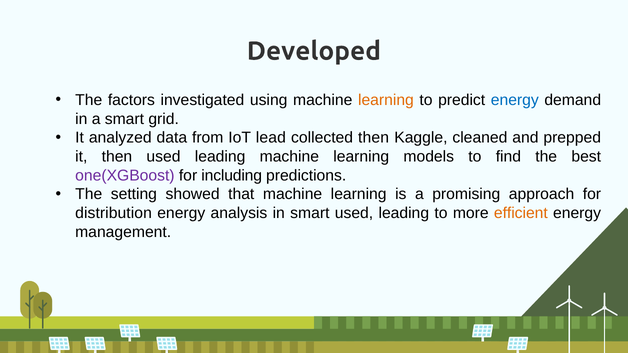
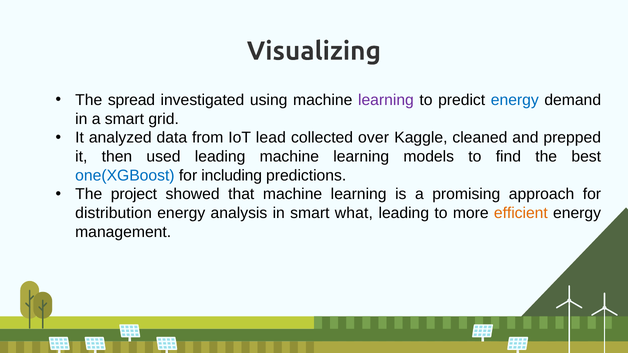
Developed: Developed -> Visualizing (314, 51)
factors: factors -> spread (131, 100)
learning colour: orange -> purple (386, 100)
collected then: then -> over (374, 138)
one(XGBoost colour: purple -> blue (125, 175)
setting: setting -> project (134, 194)
smart used: used -> what (354, 213)
